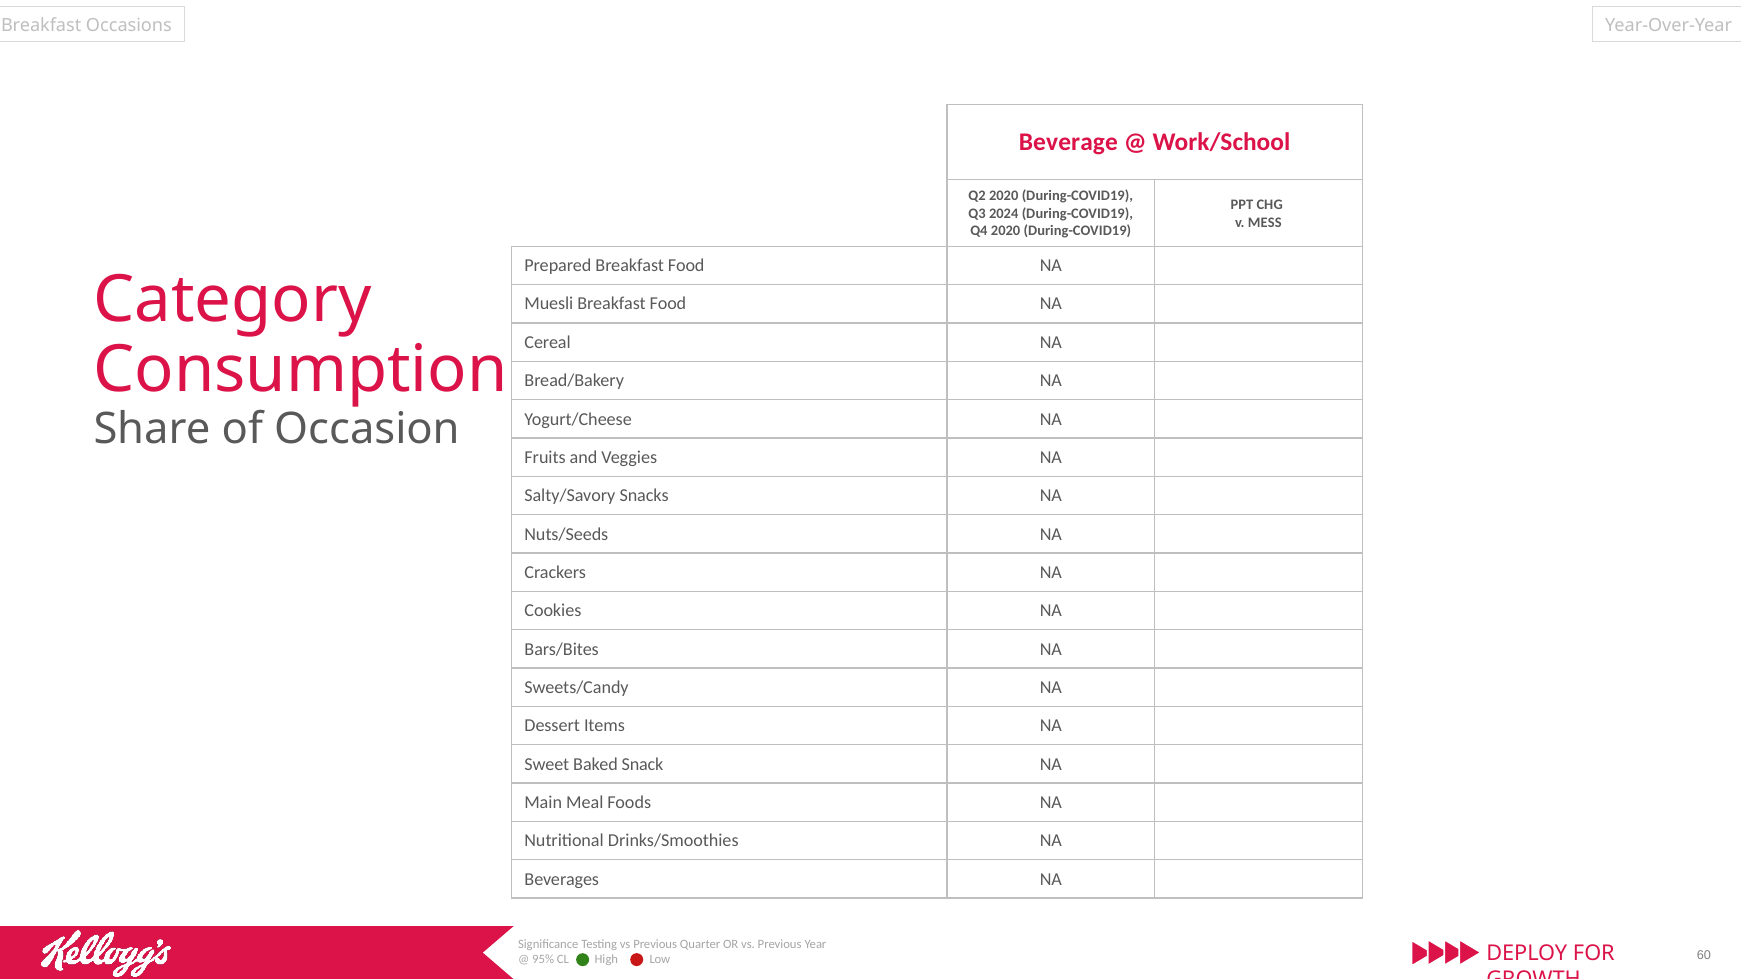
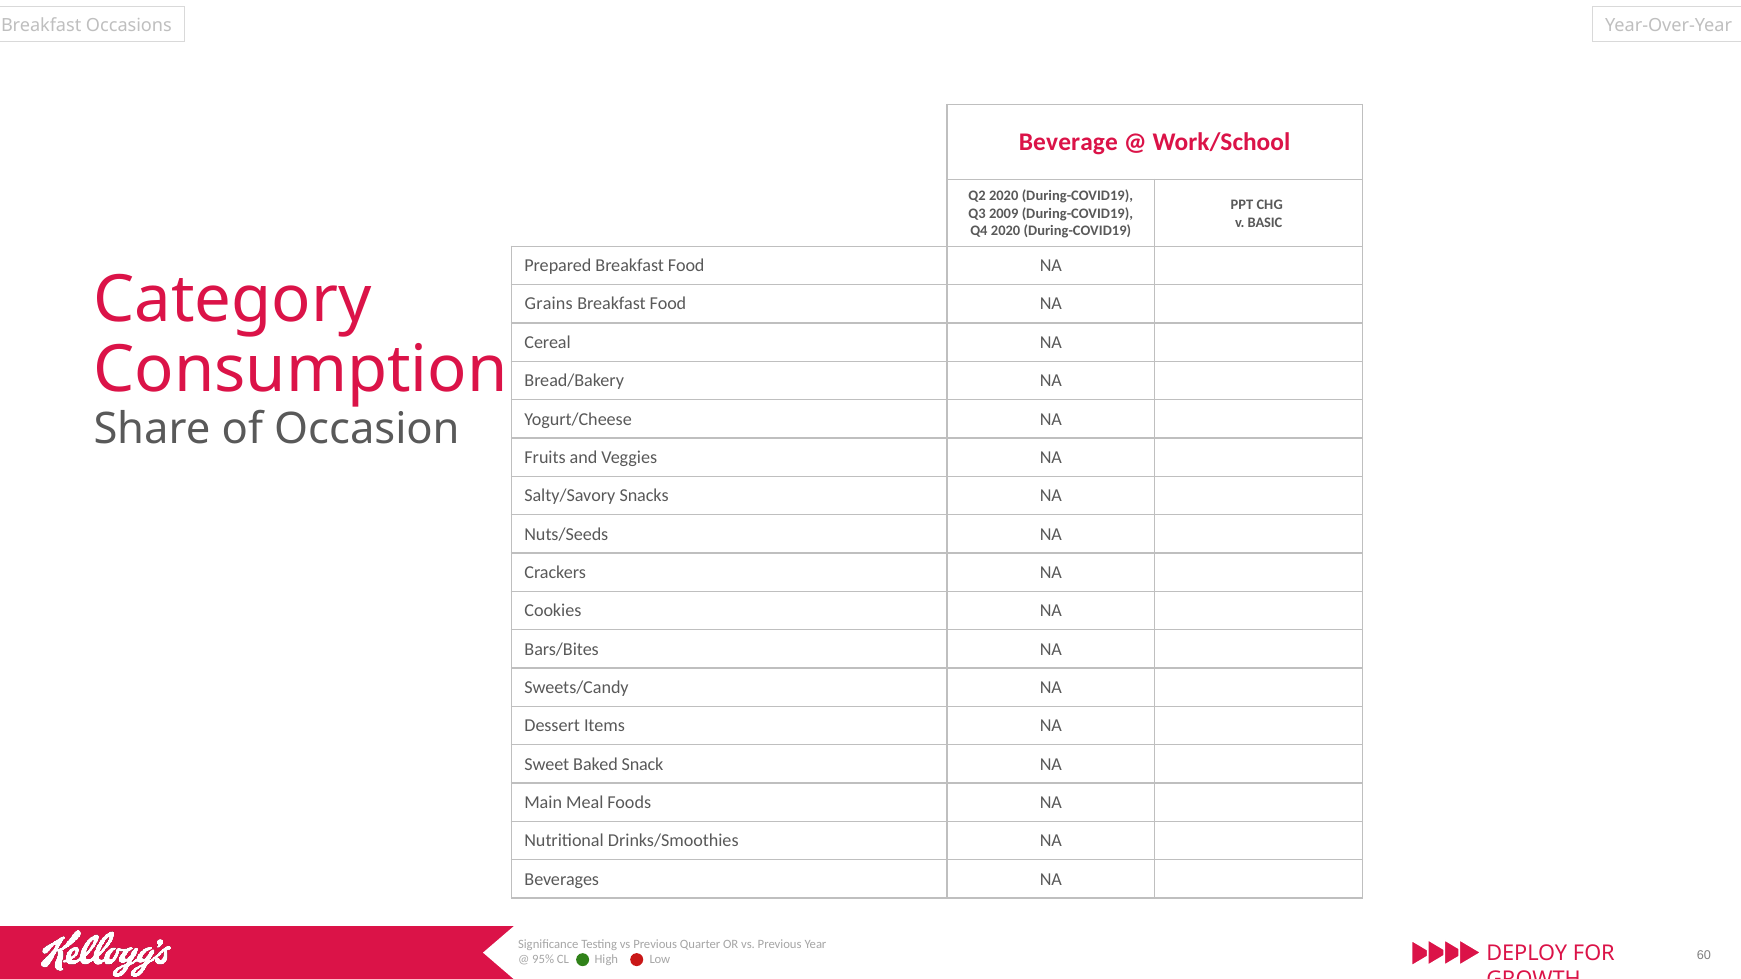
2024: 2024 -> 2009 (1004, 213)
MESS: MESS -> BASIC (1265, 223)
Muesli: Muesli -> Grains (549, 304)
